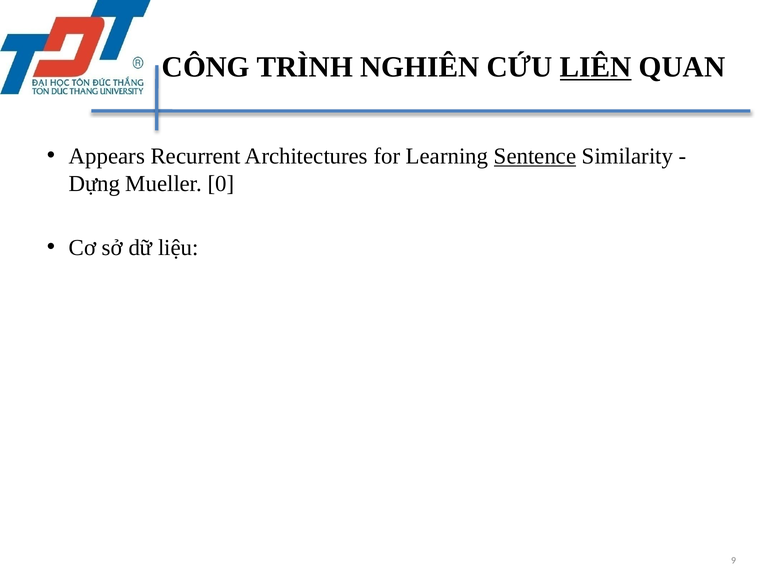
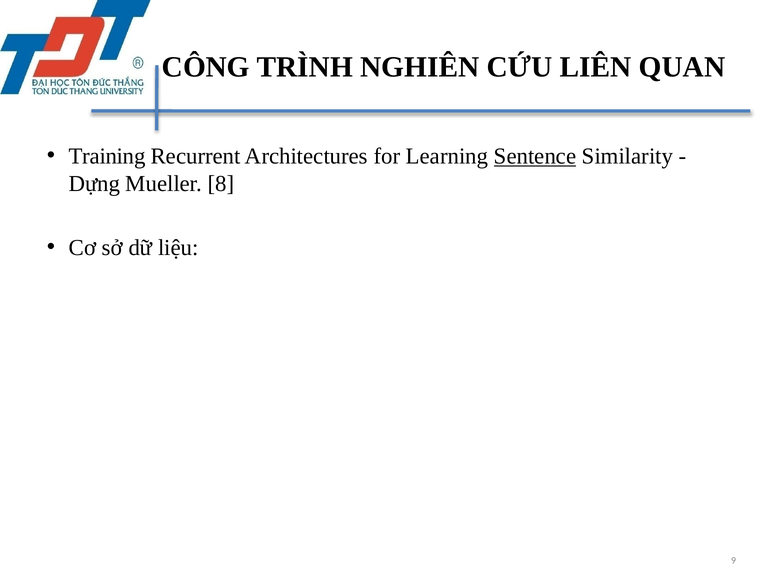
LIÊN underline: present -> none (596, 67)
Appears: Appears -> Training (107, 156)
0: 0 -> 8 (221, 184)
